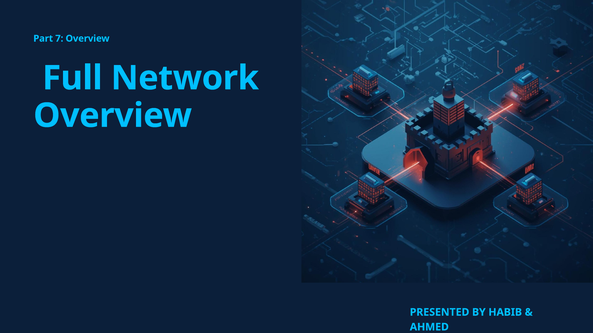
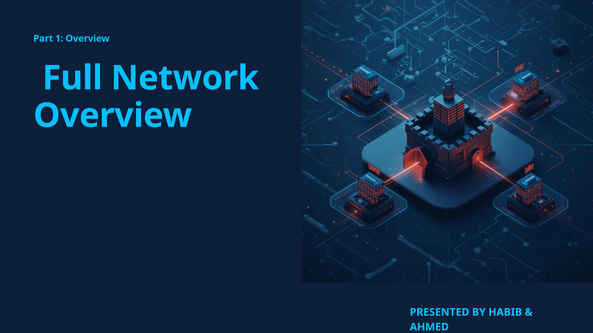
7: 7 -> 1 (59, 39)
